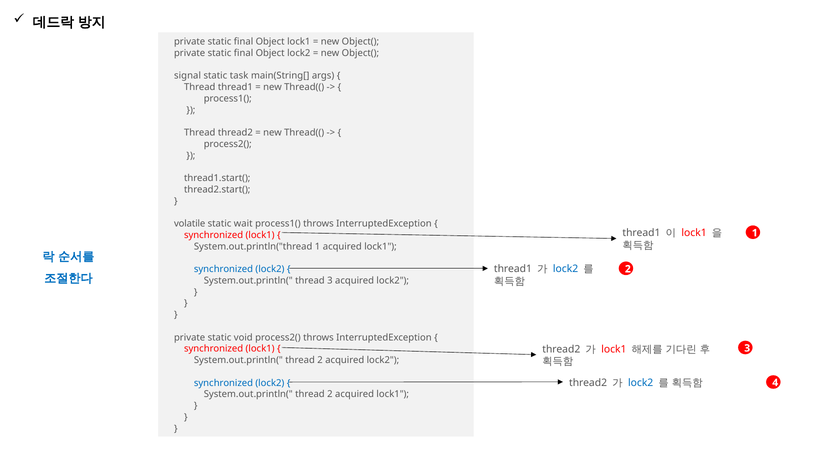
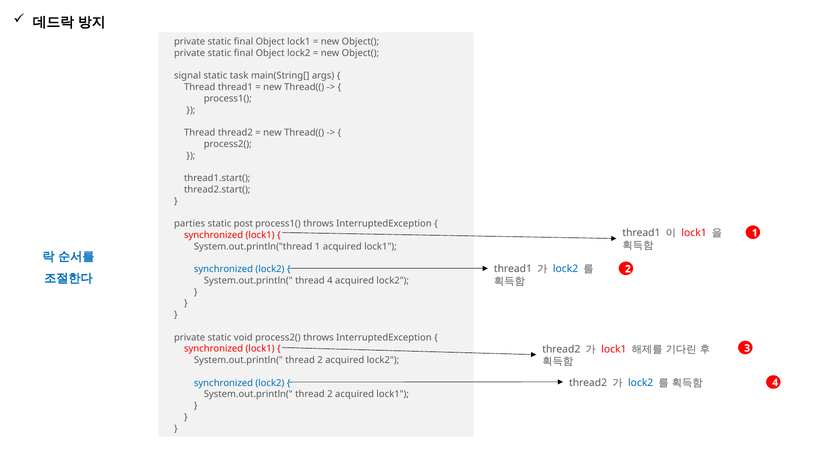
volatile: volatile -> parties (190, 224)
wait: wait -> post (243, 224)
thread 3: 3 -> 4 (330, 281)
